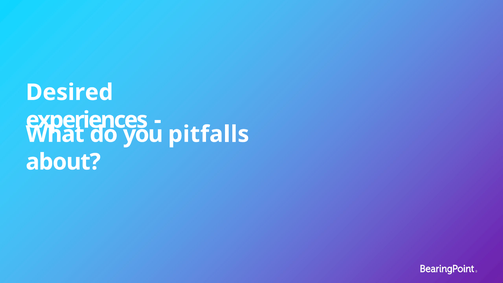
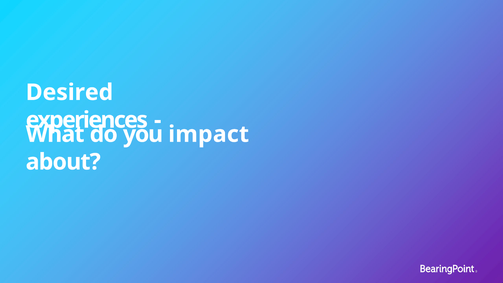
pitfalls: pitfalls -> impact (209, 134)
